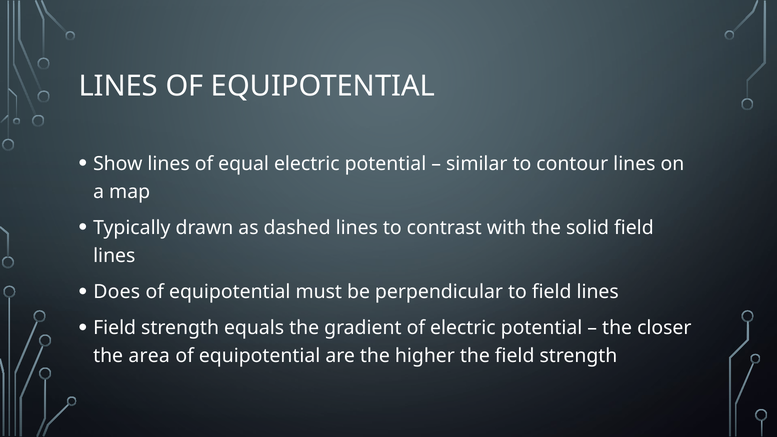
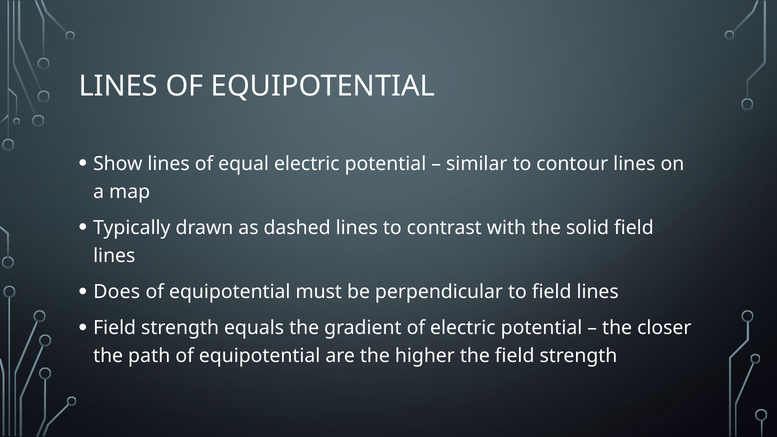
area: area -> path (149, 356)
